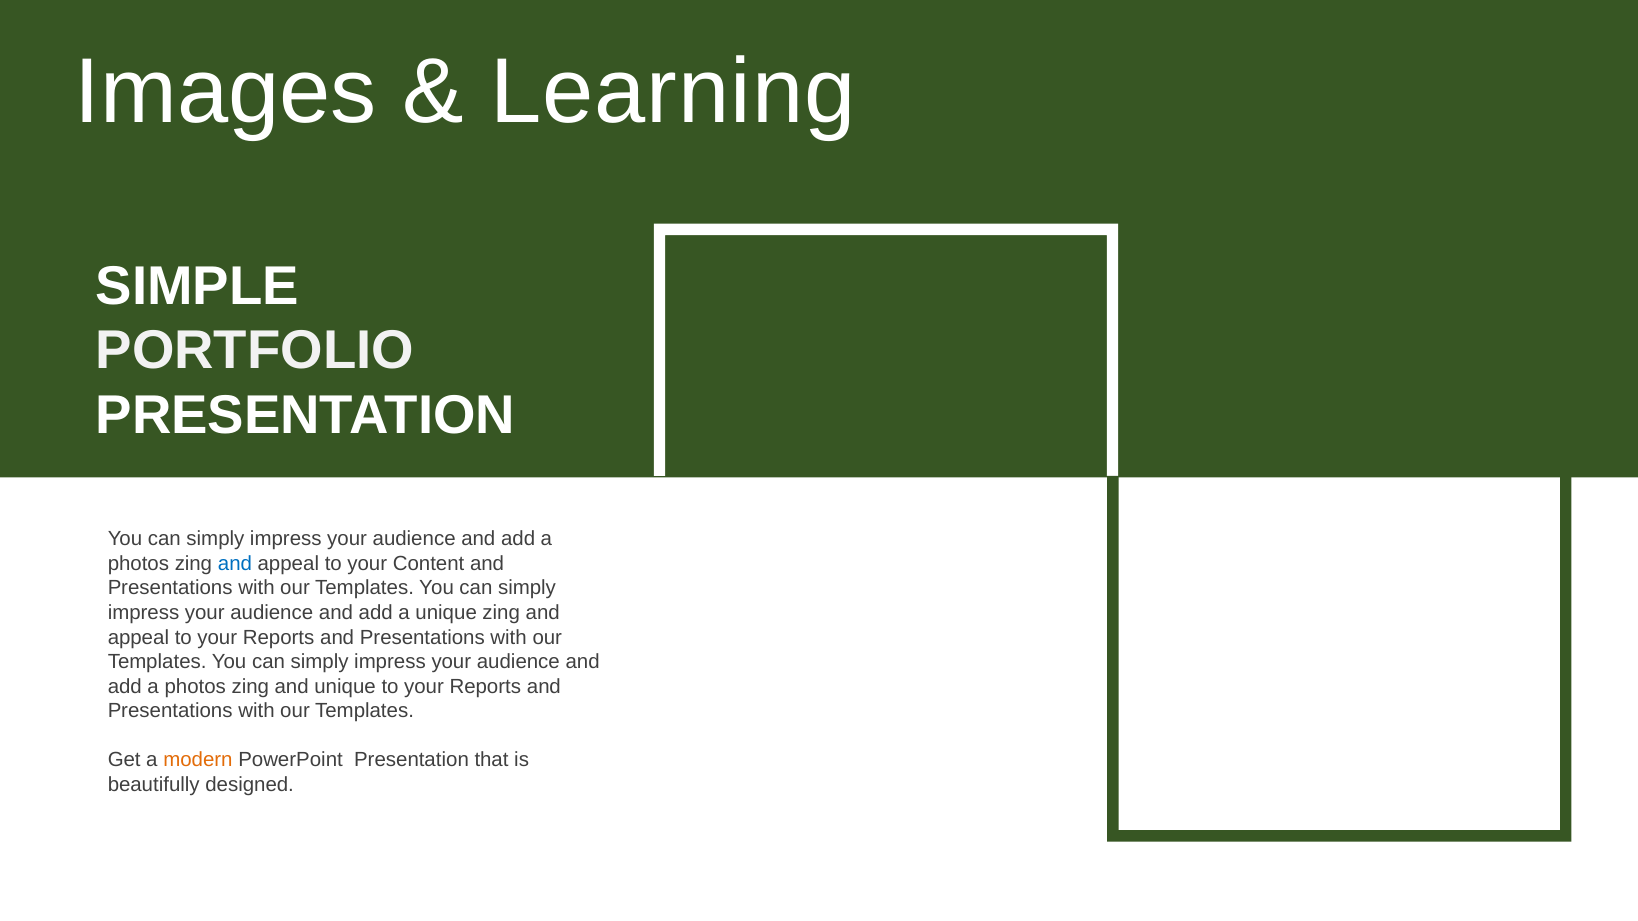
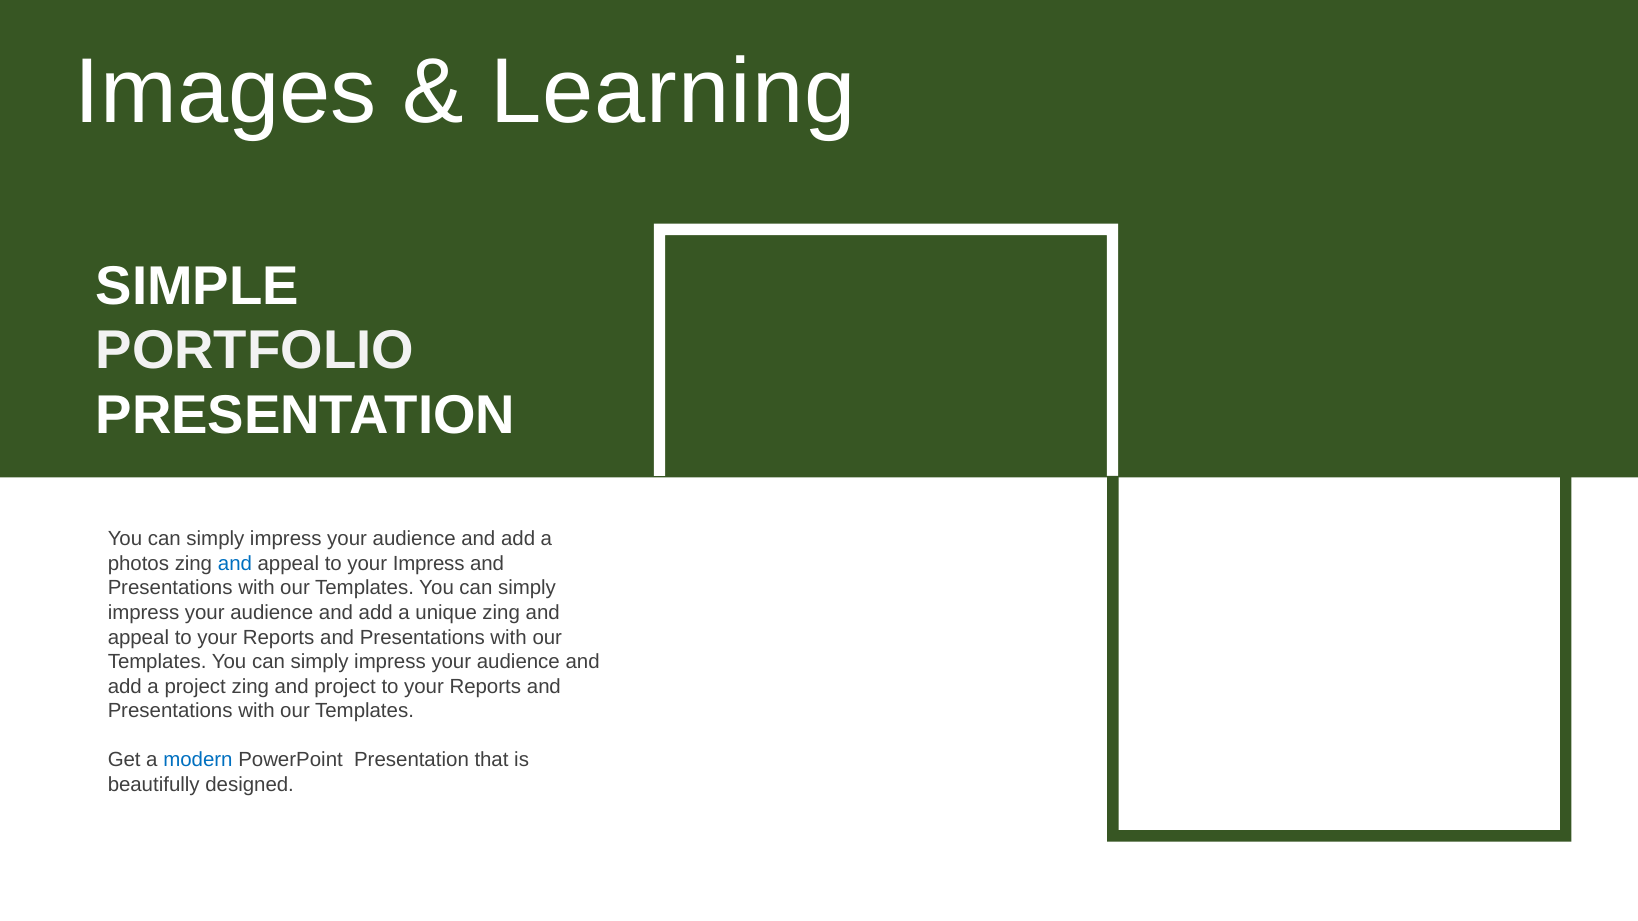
your Content: Content -> Impress (429, 564)
photos: photos -> project (195, 687)
and unique: unique -> project (345, 687)
modern colour: orange -> blue (198, 760)
